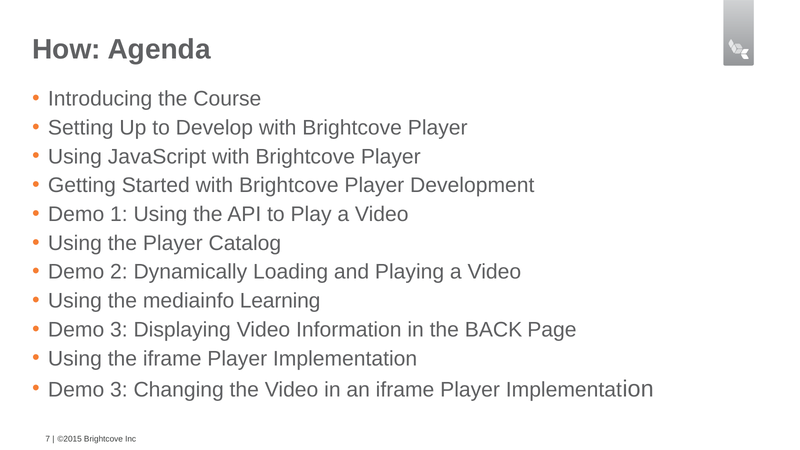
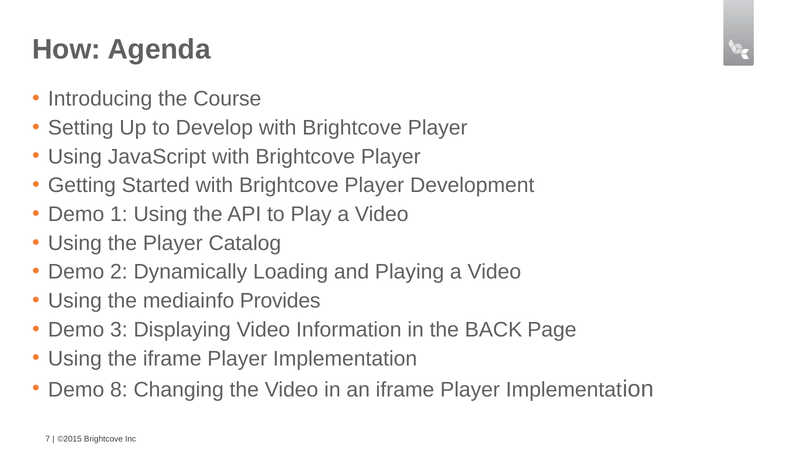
Learning: Learning -> Provides (280, 301)
3: 3 -> 8 (119, 390)
